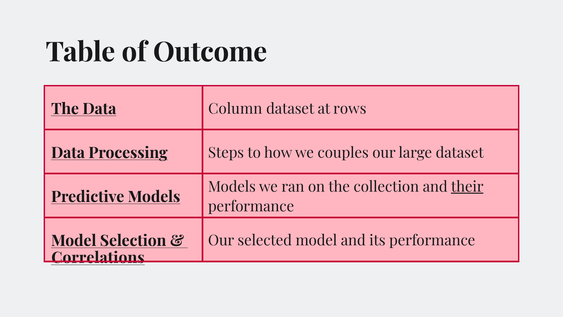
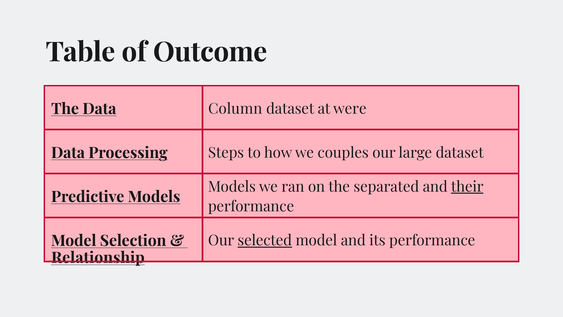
rows: rows -> were (350, 109)
collection: collection -> separated (386, 187)
selected underline: none -> present (265, 240)
Correlations: Correlations -> Relationship (98, 258)
